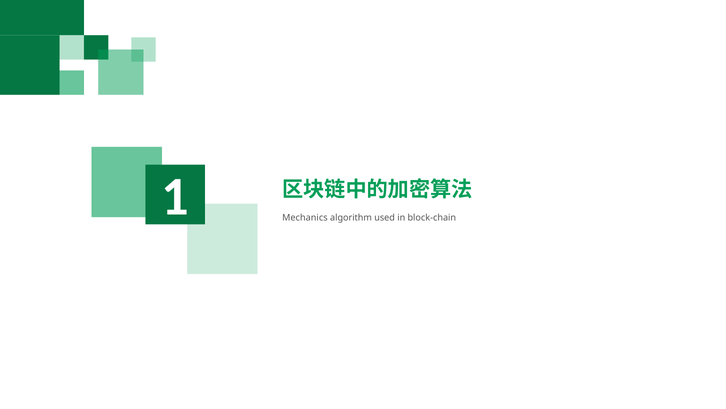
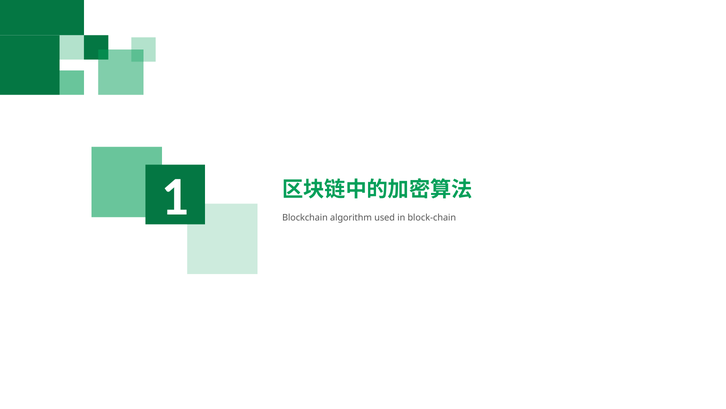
Mechanics: Mechanics -> Blockchain (305, 218)
